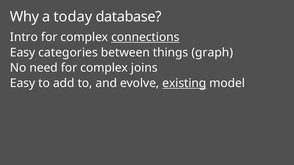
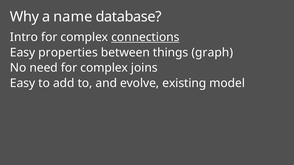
today: today -> name (73, 17)
categories: categories -> properties (68, 53)
existing underline: present -> none (184, 83)
